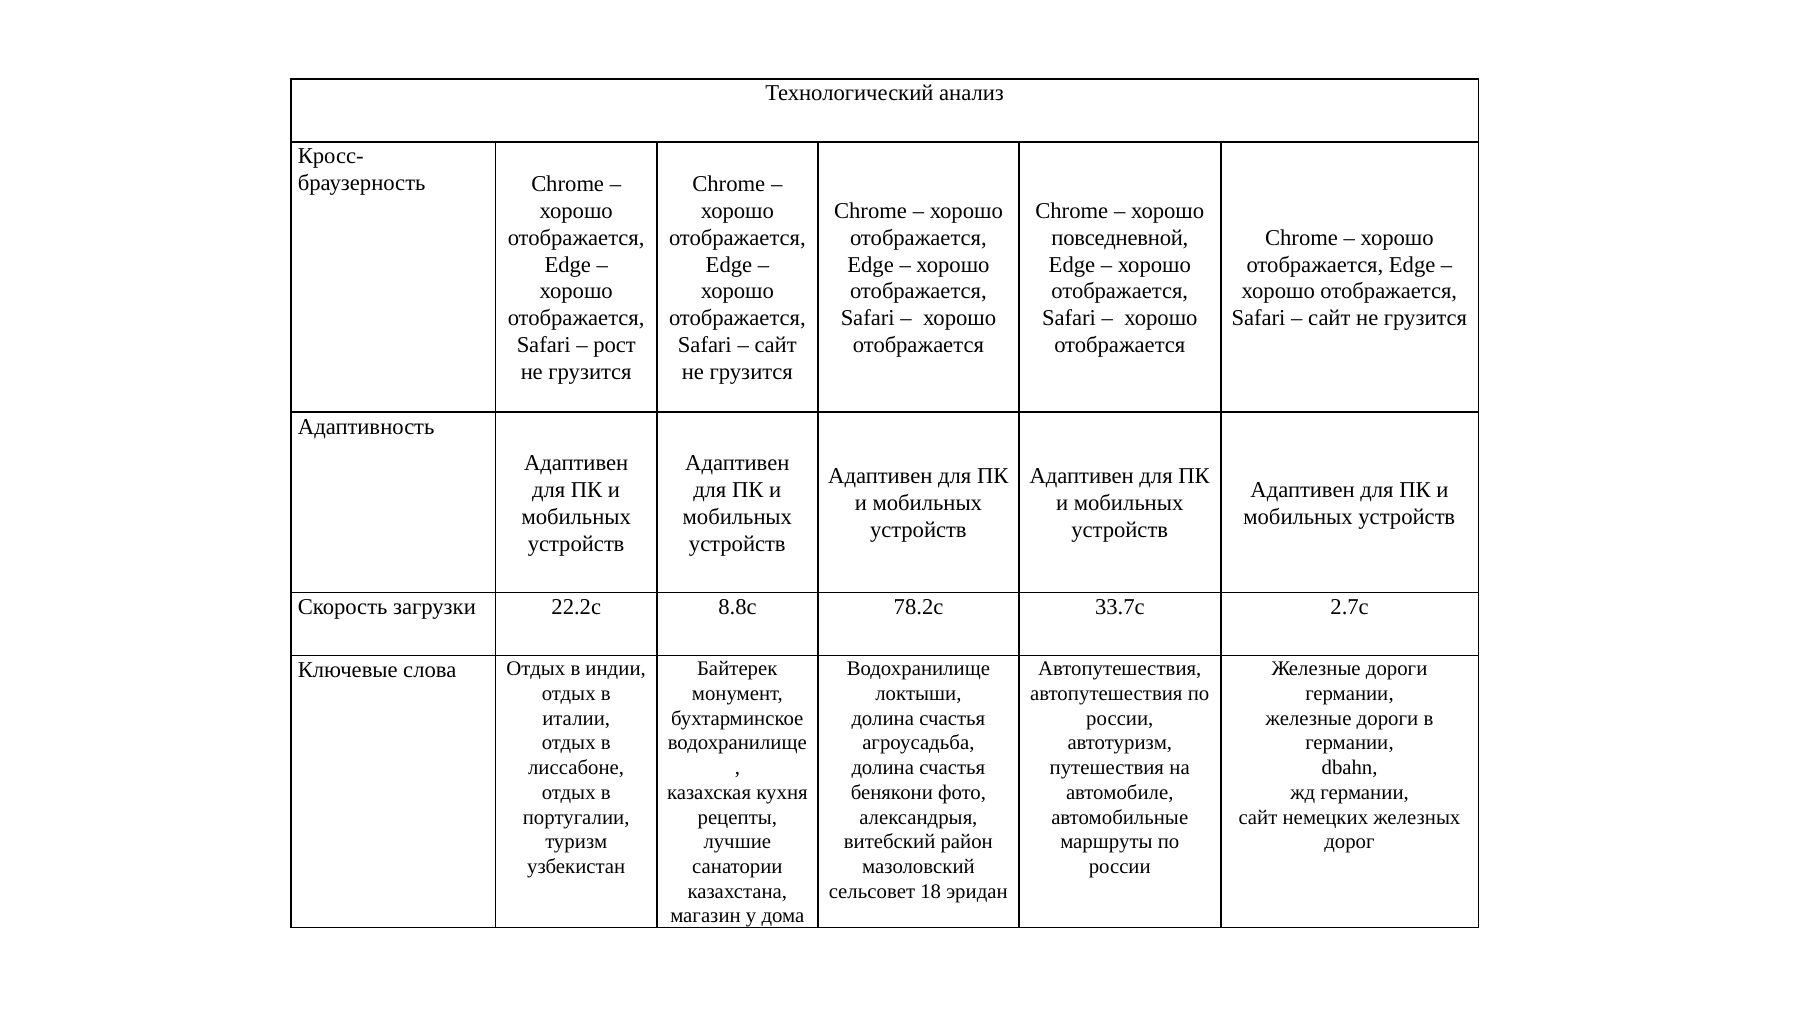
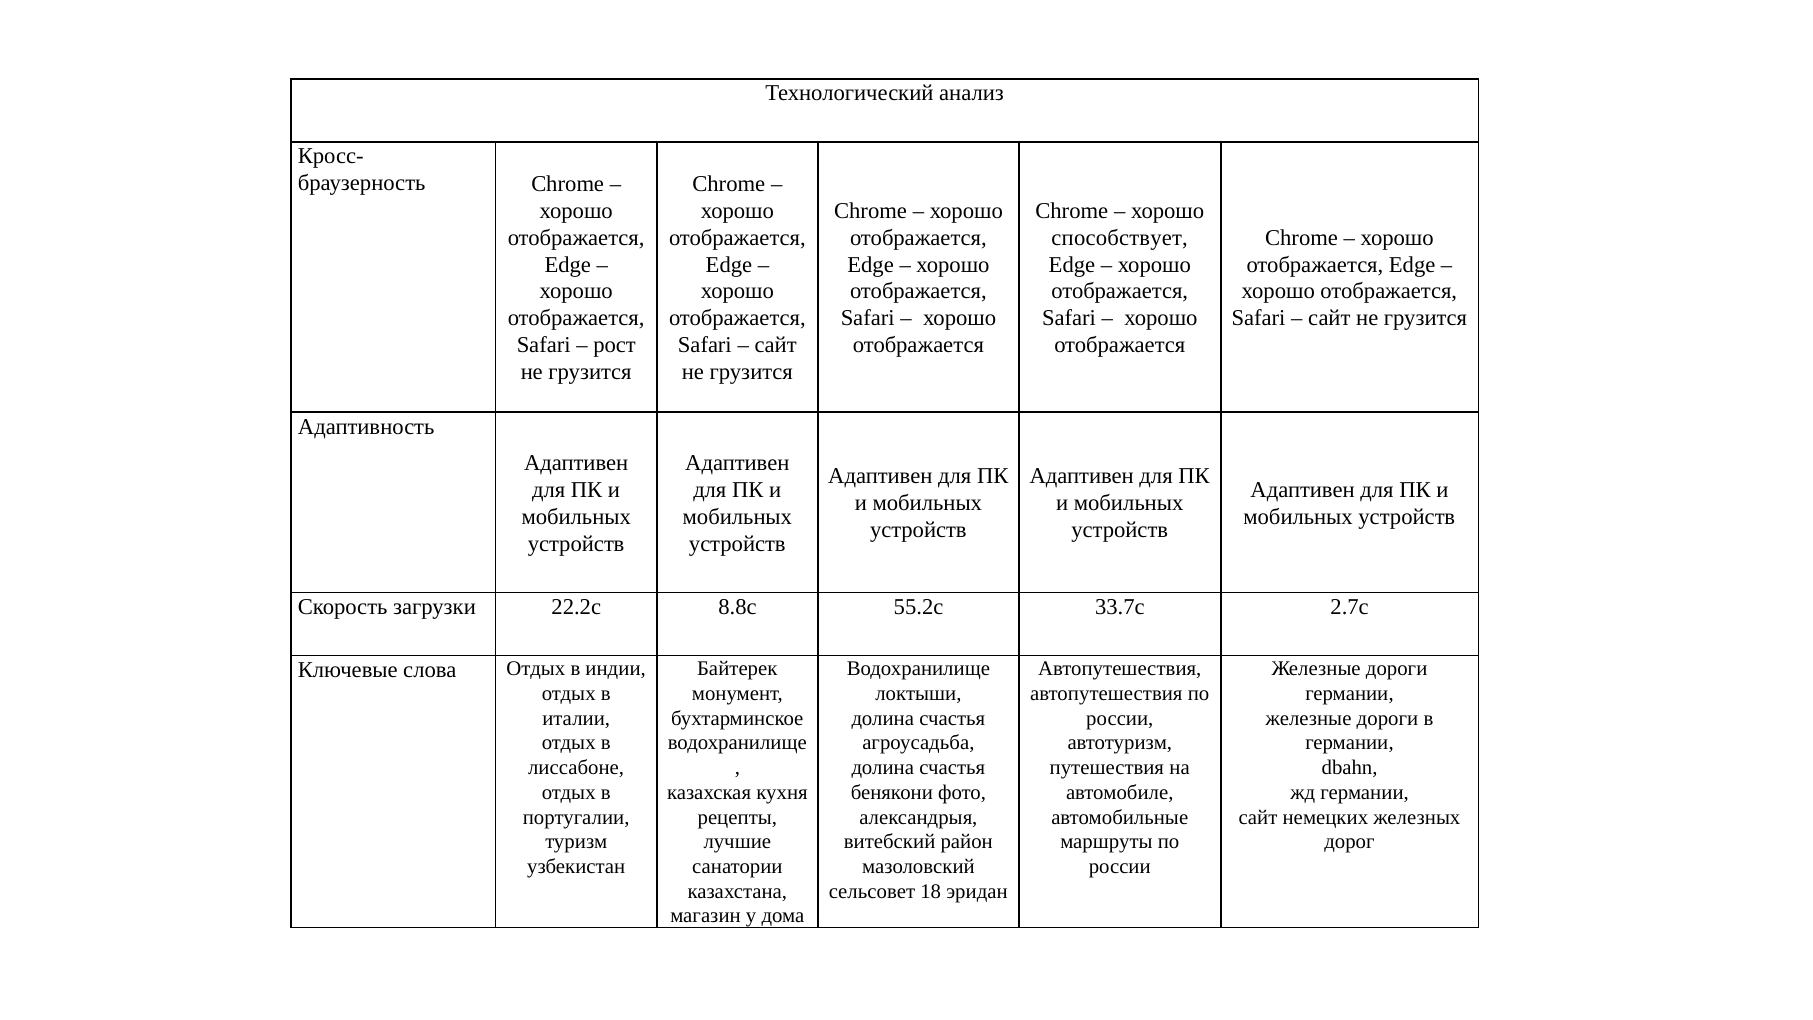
повседневной: повседневной -> способствует (1120, 238)
78.2с: 78.2с -> 55.2с (919, 607)
